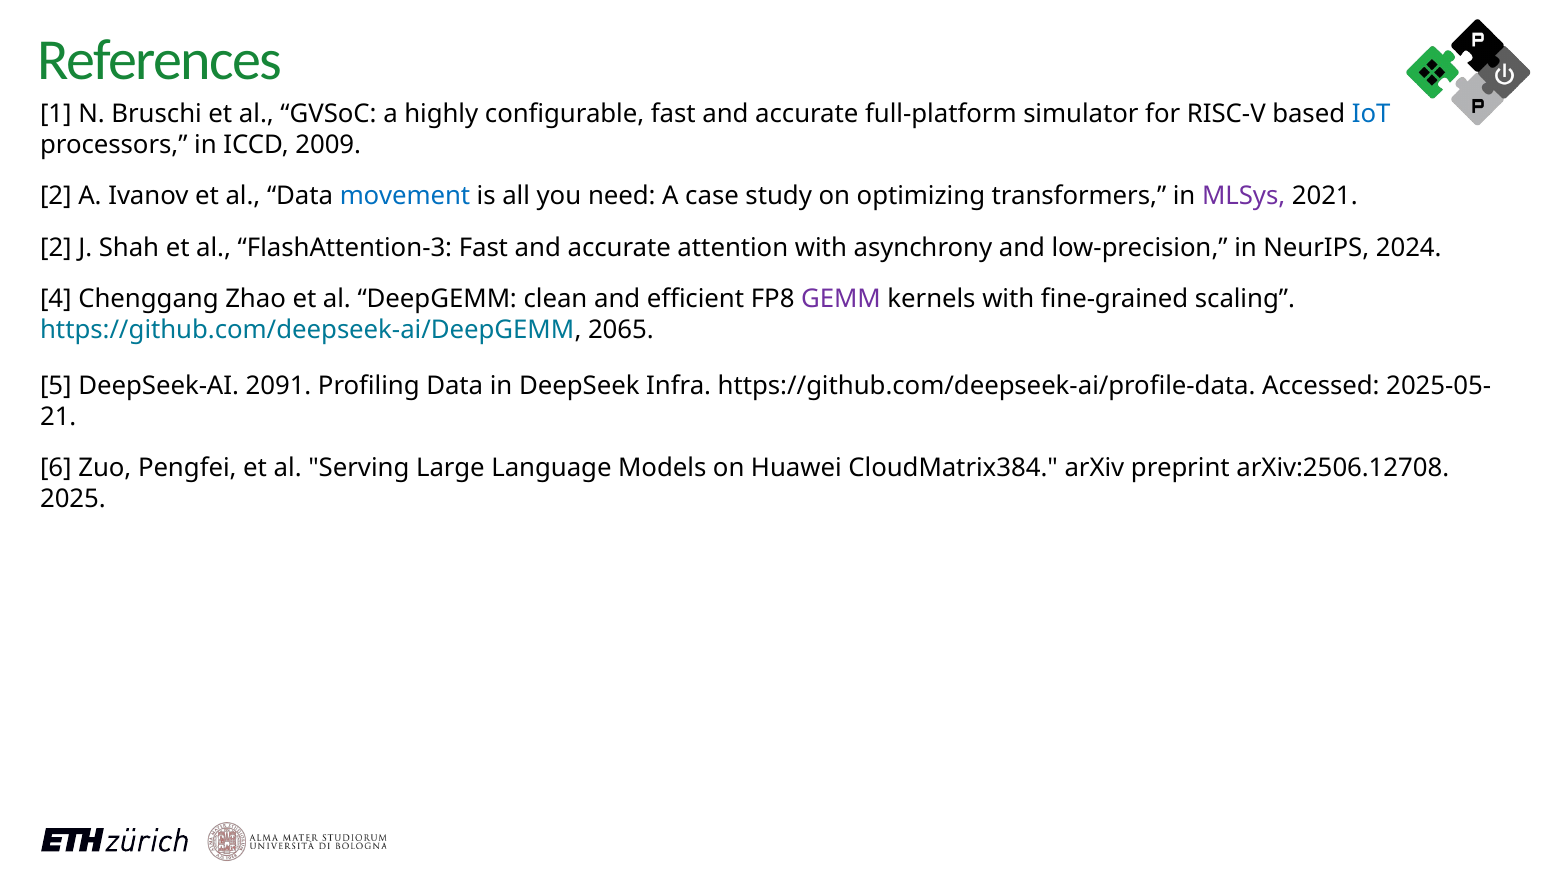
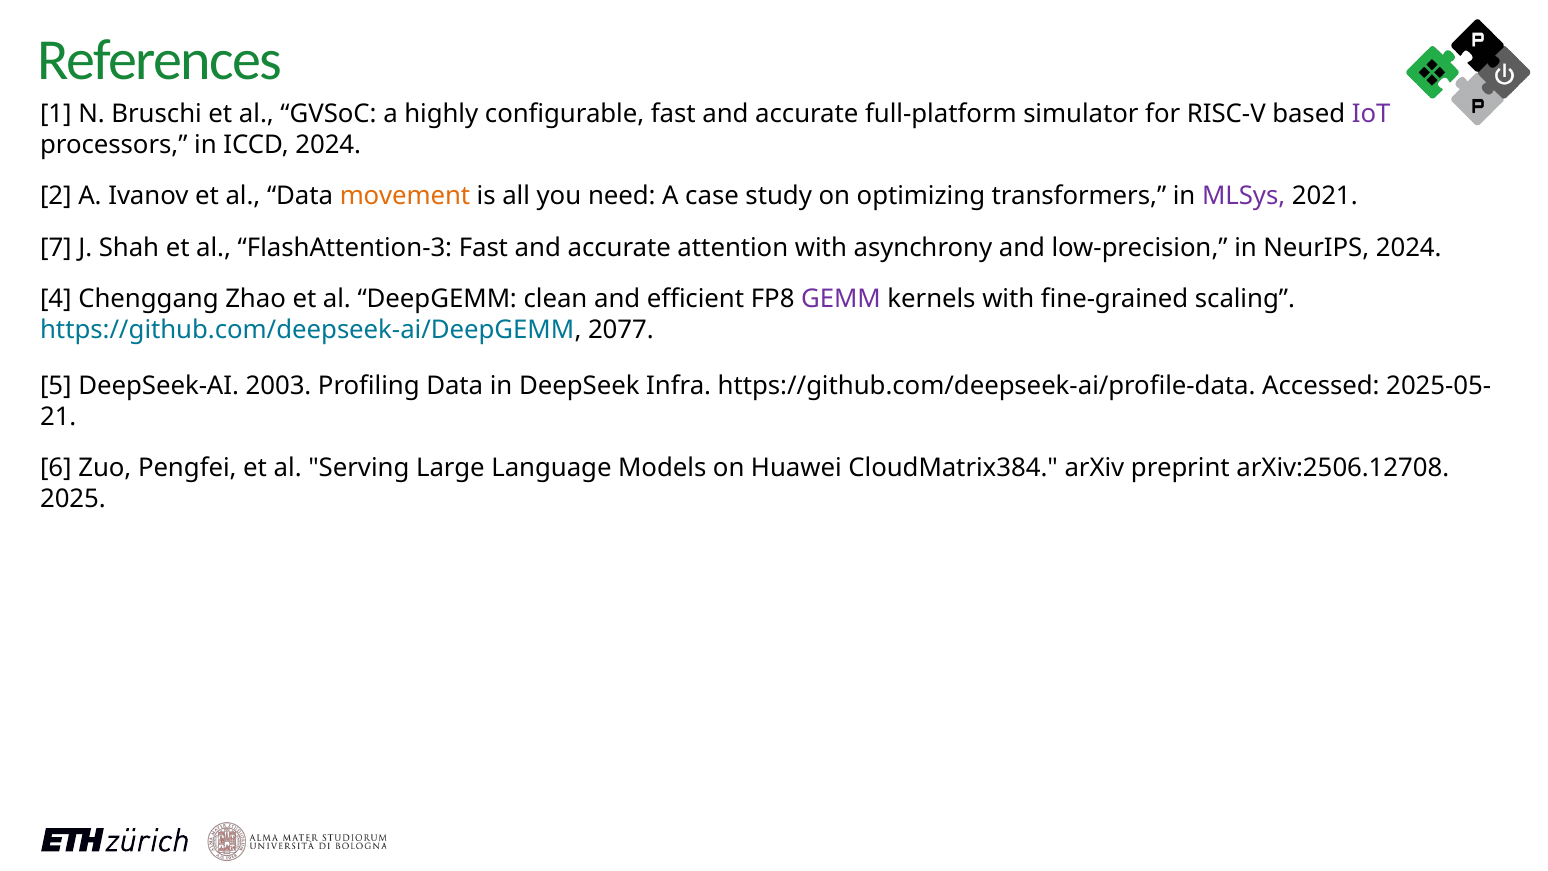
IoT colour: blue -> purple (1371, 114)
ICCD 2009: 2009 -> 2024 (328, 145)
movement colour: blue -> orange (405, 196)
2: 2 -> 7 (56, 248)
2065: 2065 -> 2077 (621, 330)
2091: 2091 -> 2003 (279, 386)
